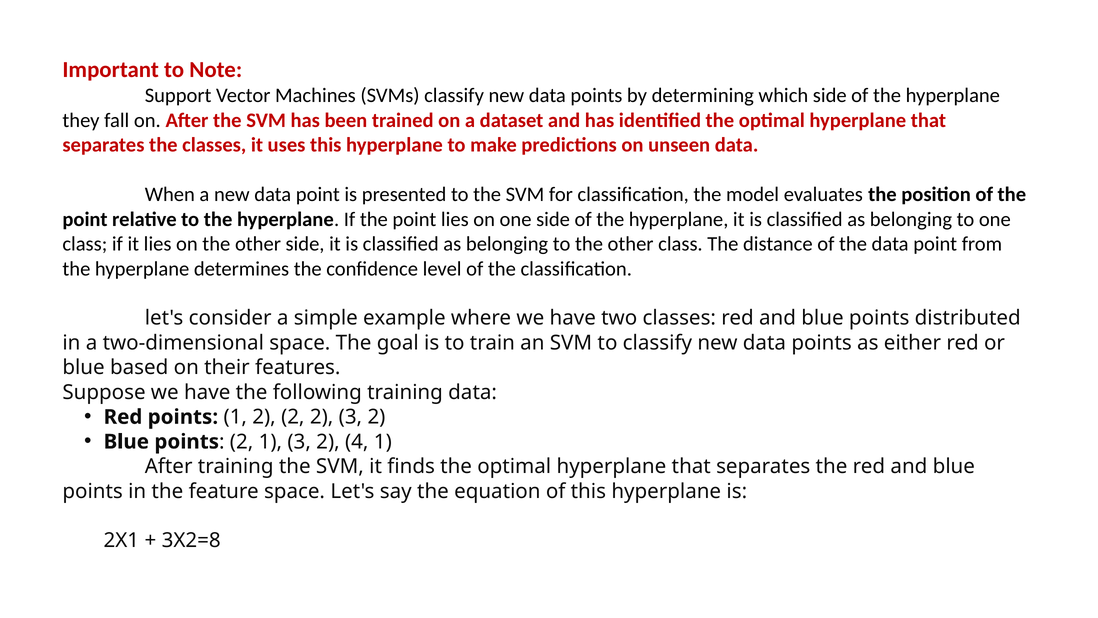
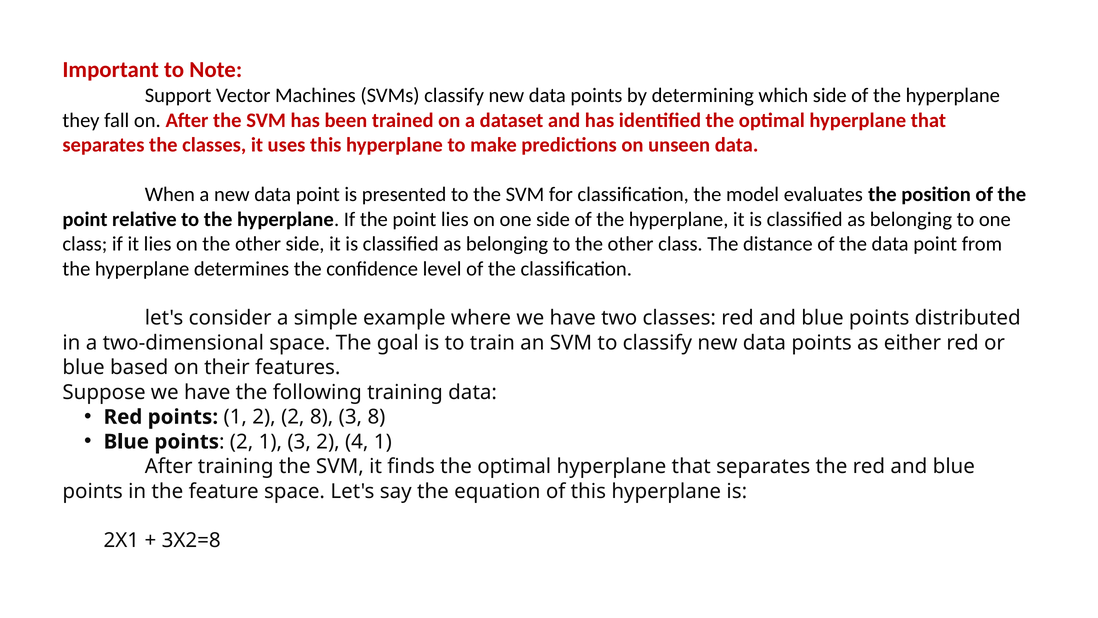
2 2 2: 2 -> 8 (322, 417)
2: 2 -> 8 (376, 417)
